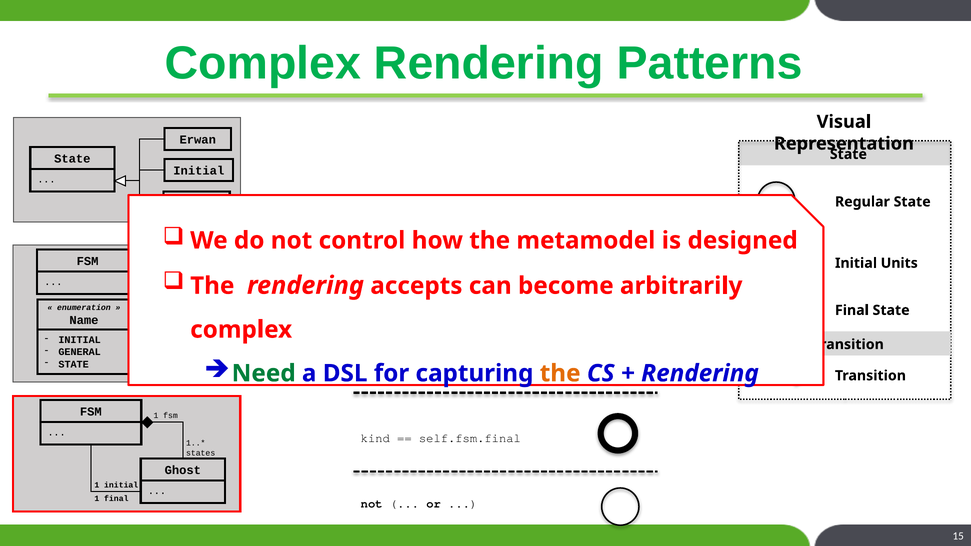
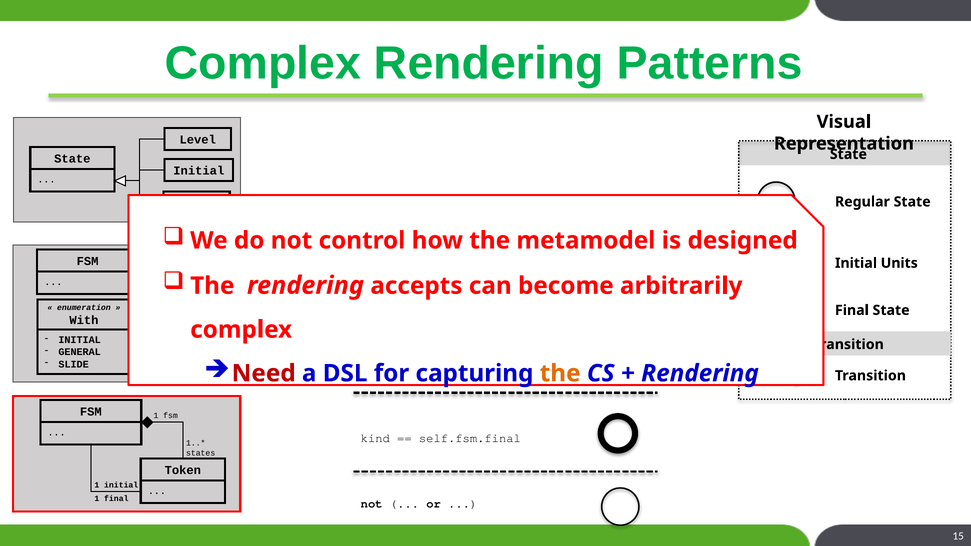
Erwan: Erwan -> Level (198, 140)
Name: Name -> With (84, 320)
STATE: STATE -> SLIDE (74, 364)
Need colour: green -> red (264, 373)
Ghost: Ghost -> Token (183, 470)
